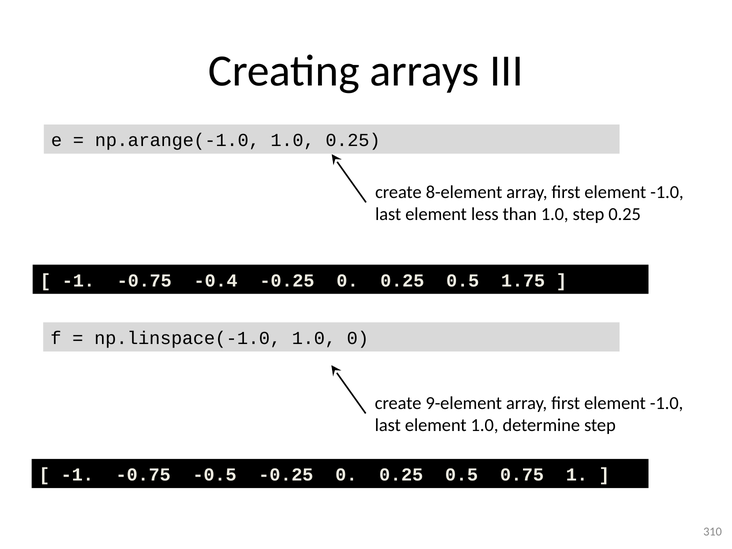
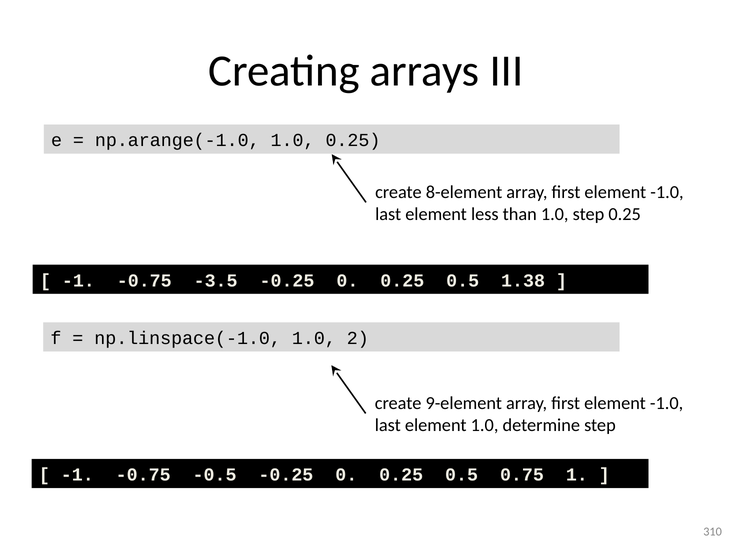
-0.4: -0.4 -> -3.5 (216, 281)
1.75: 1.75 -> 1.38 (523, 281)
1.0 0: 0 -> 2 (358, 338)
